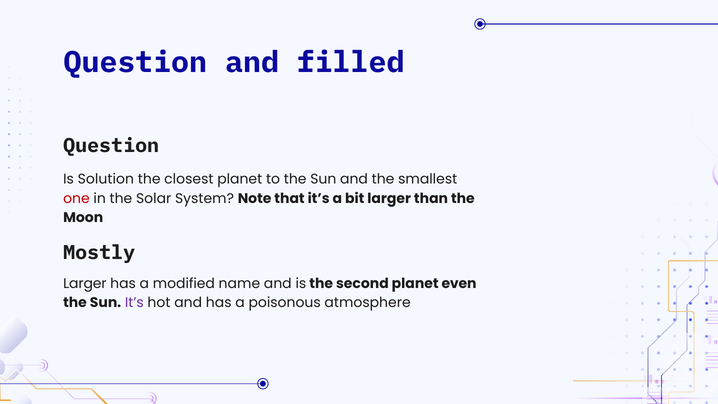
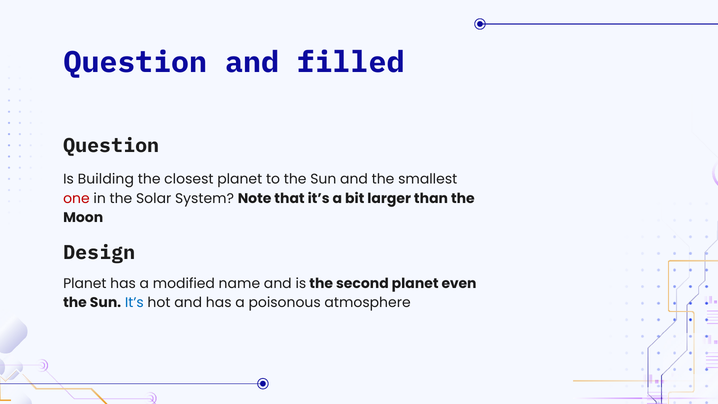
Solution: Solution -> Building (106, 179)
Mostly: Mostly -> Design (99, 253)
Larger: Larger -> Planet (85, 283)
It’s colour: purple -> blue (134, 303)
